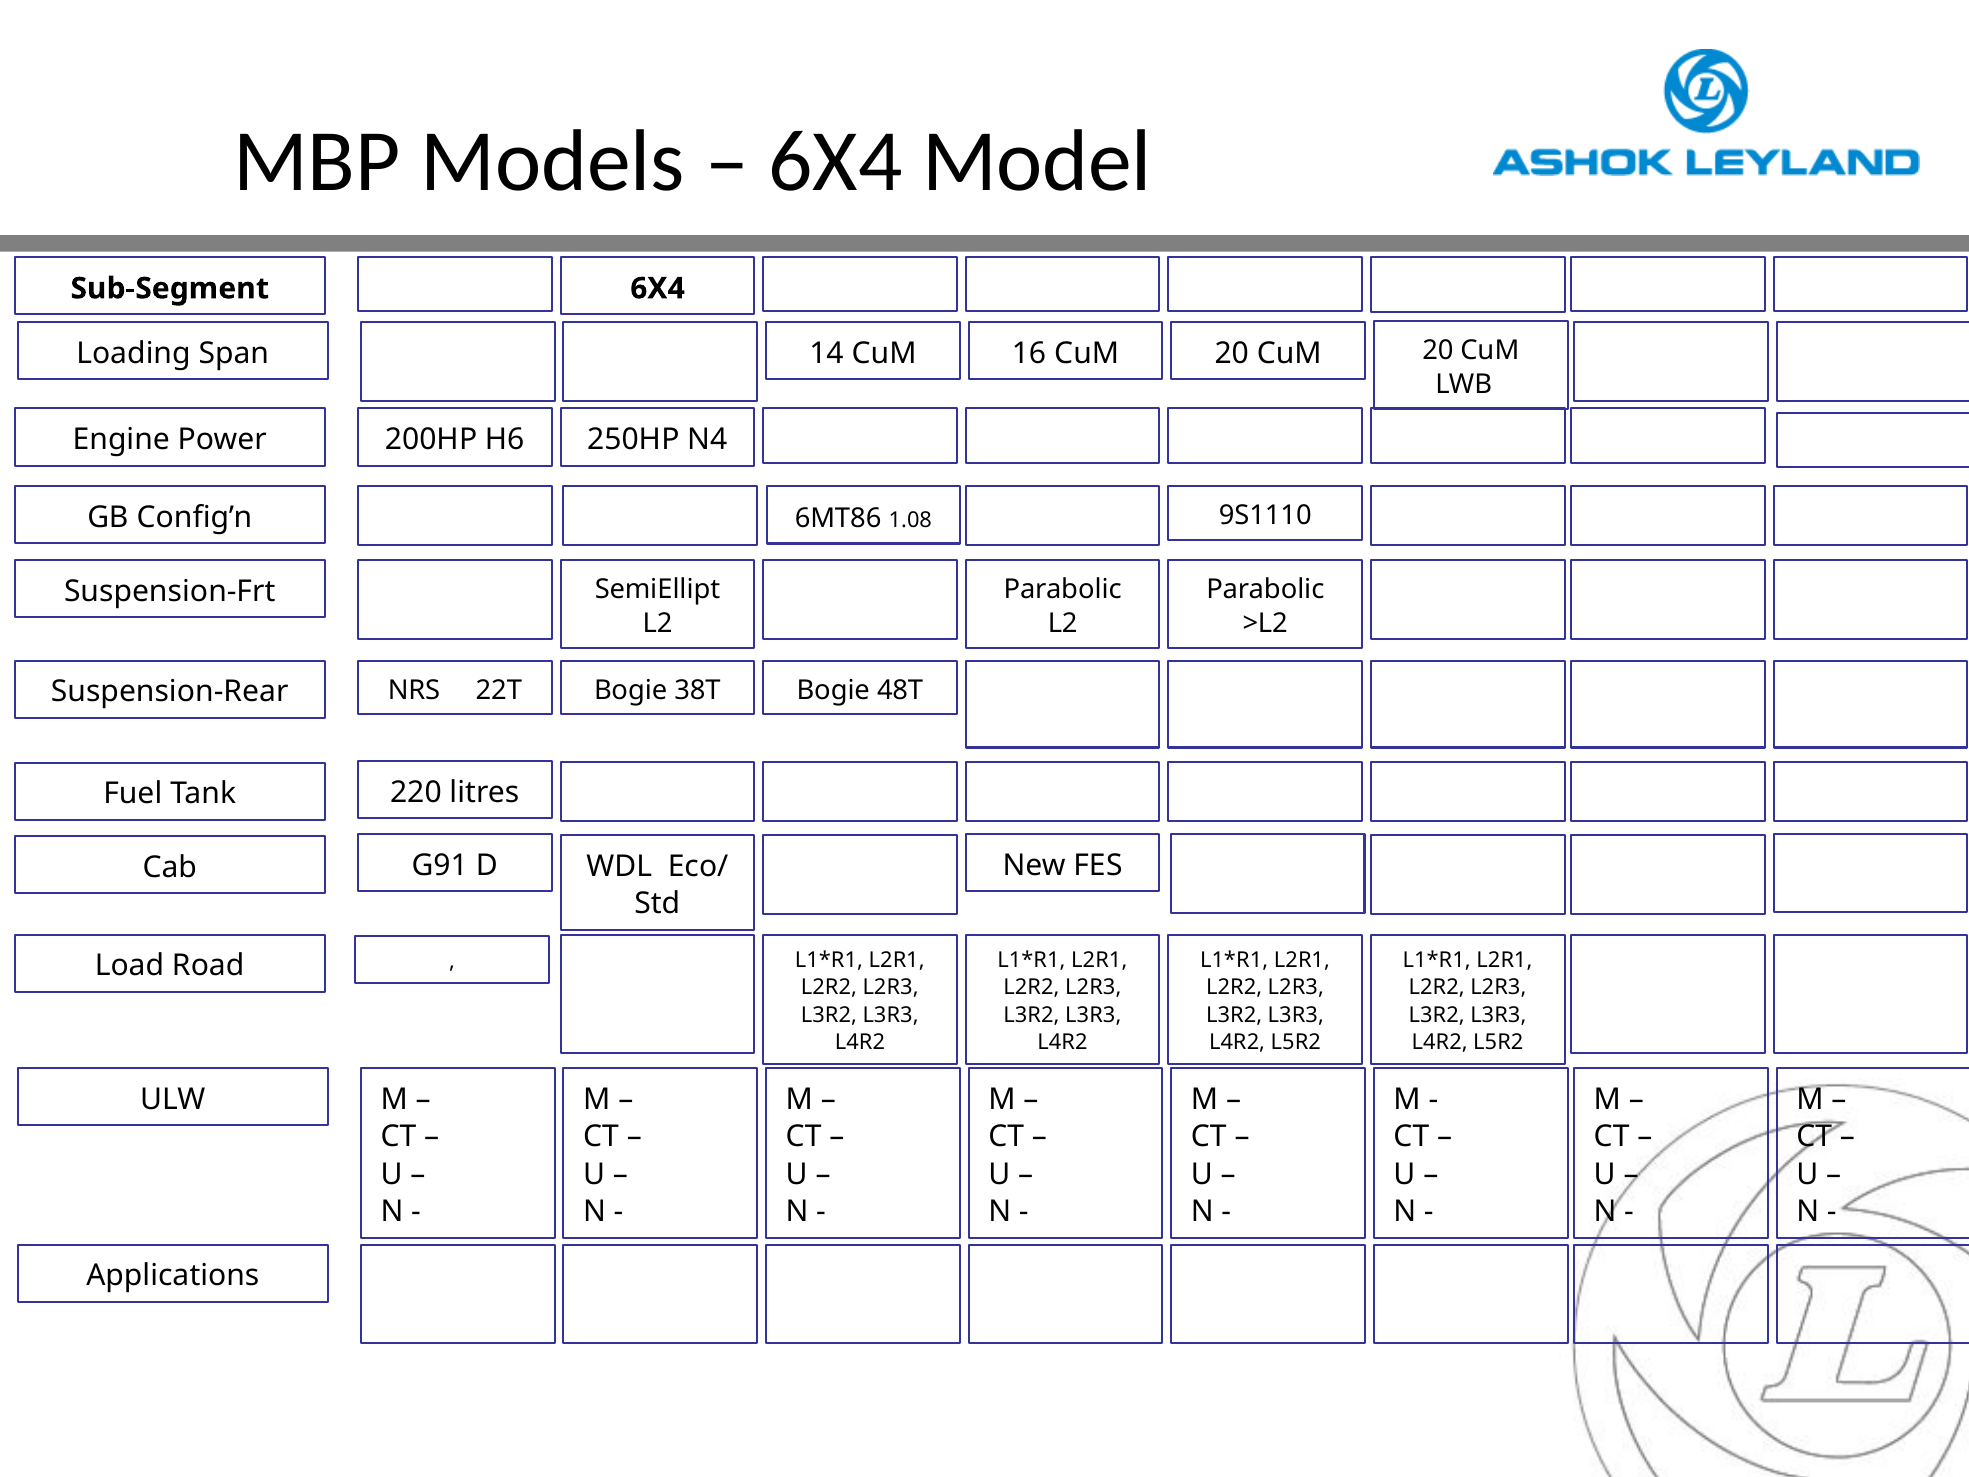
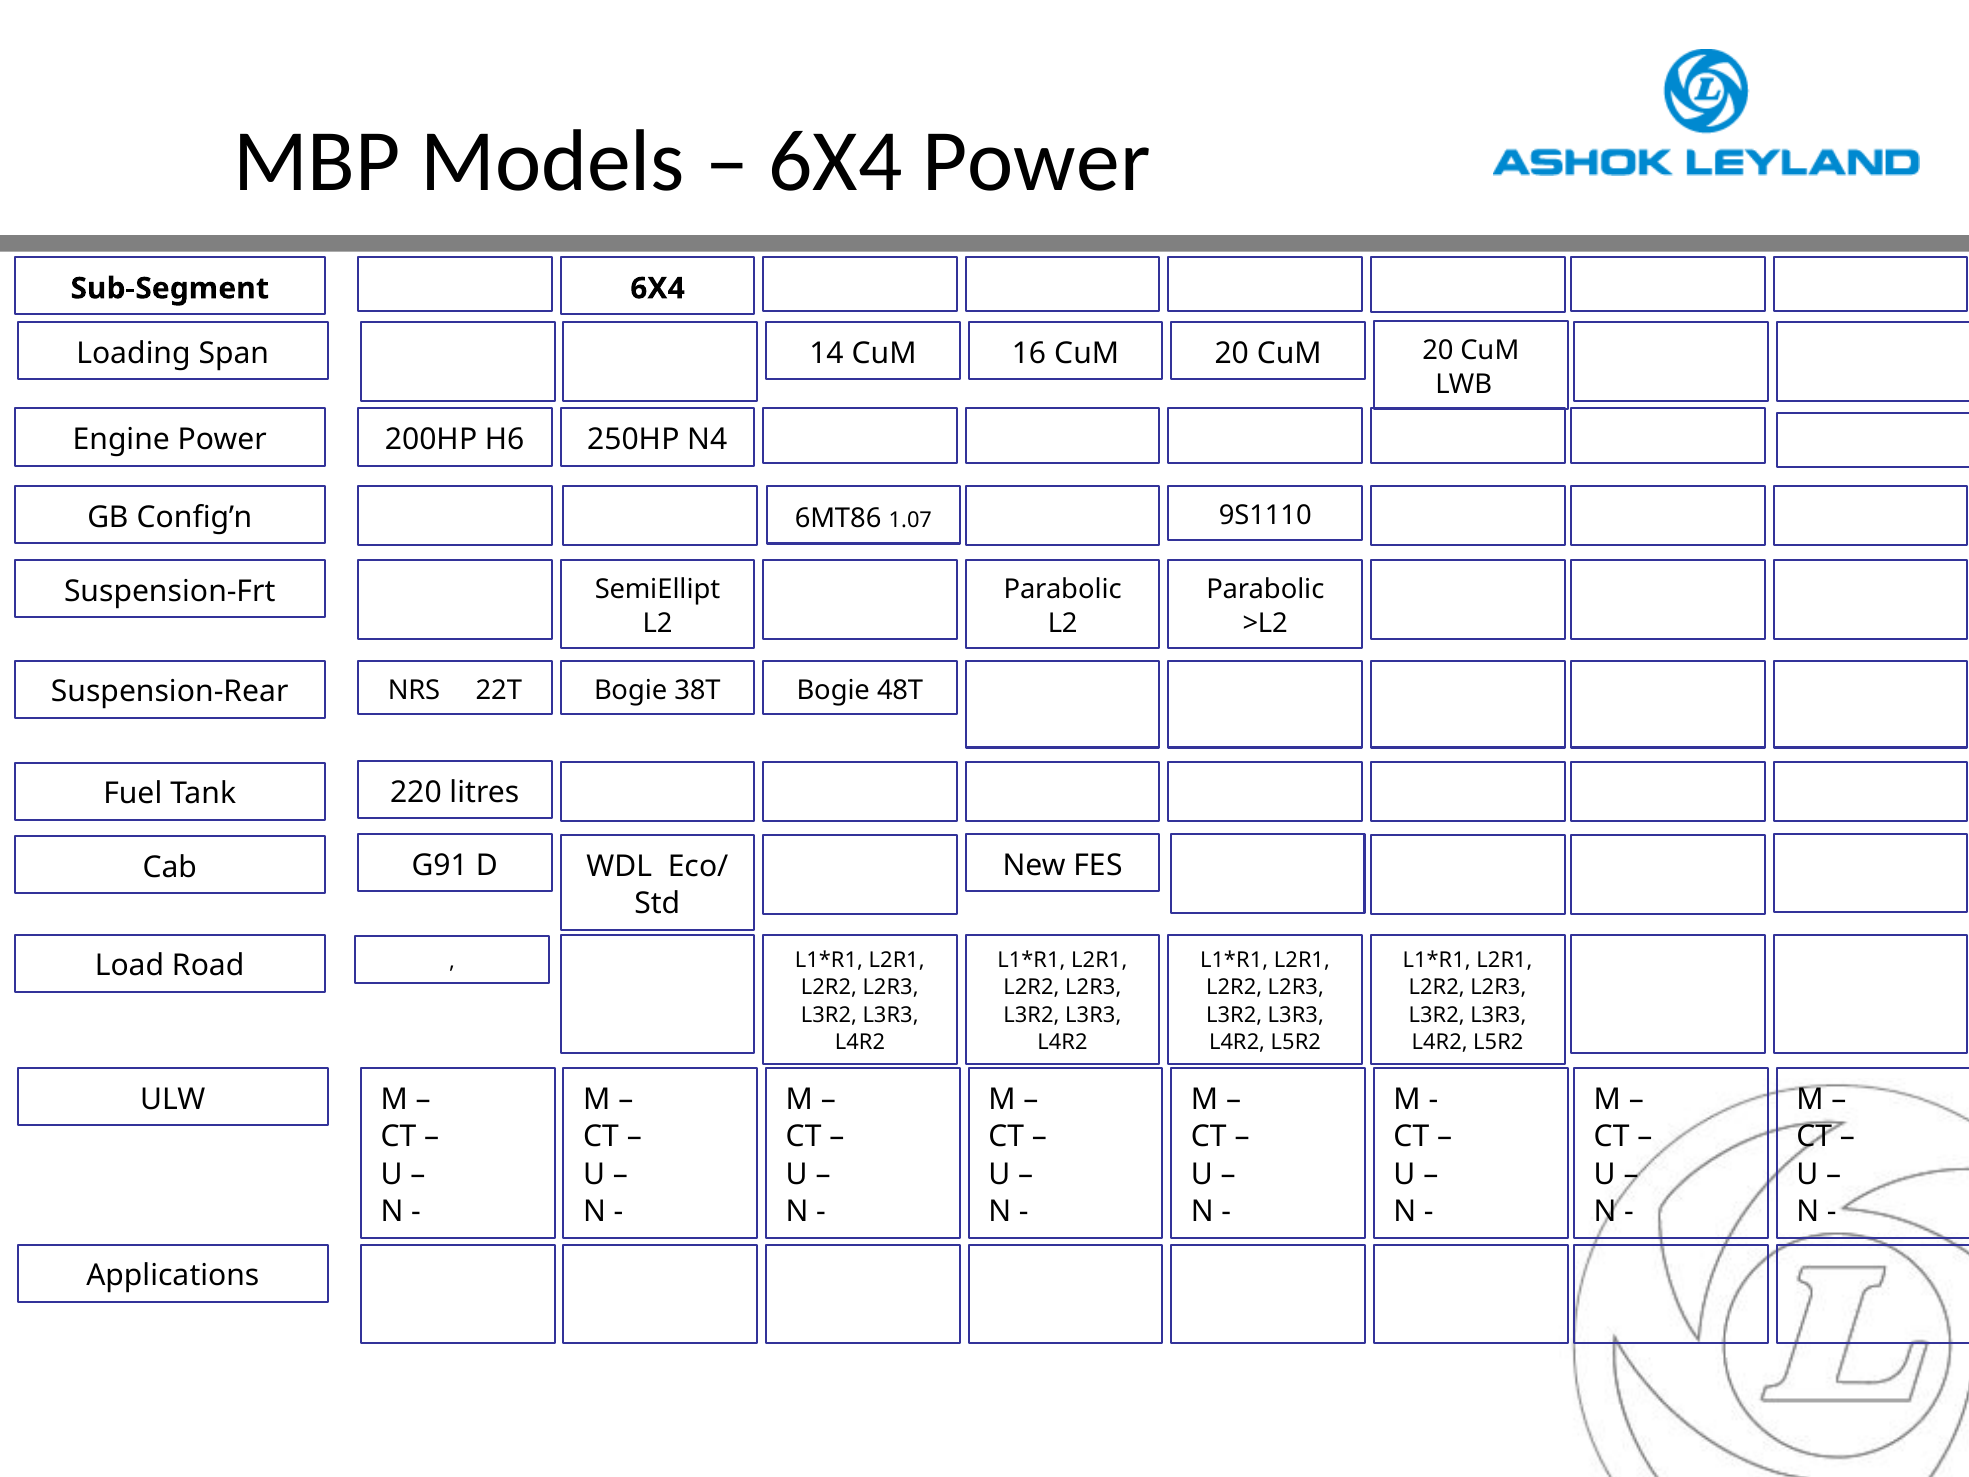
6X4 Model: Model -> Power (1037, 162)
1.08: 1.08 -> 1.07 (910, 520)
